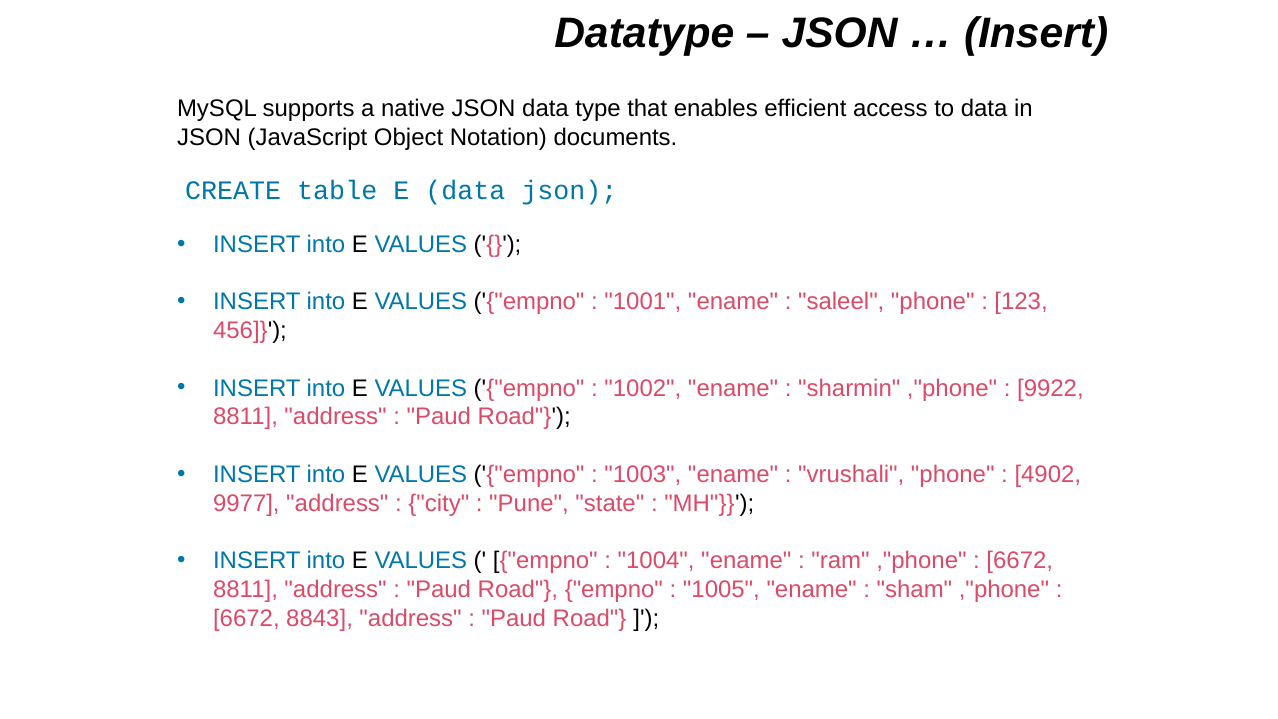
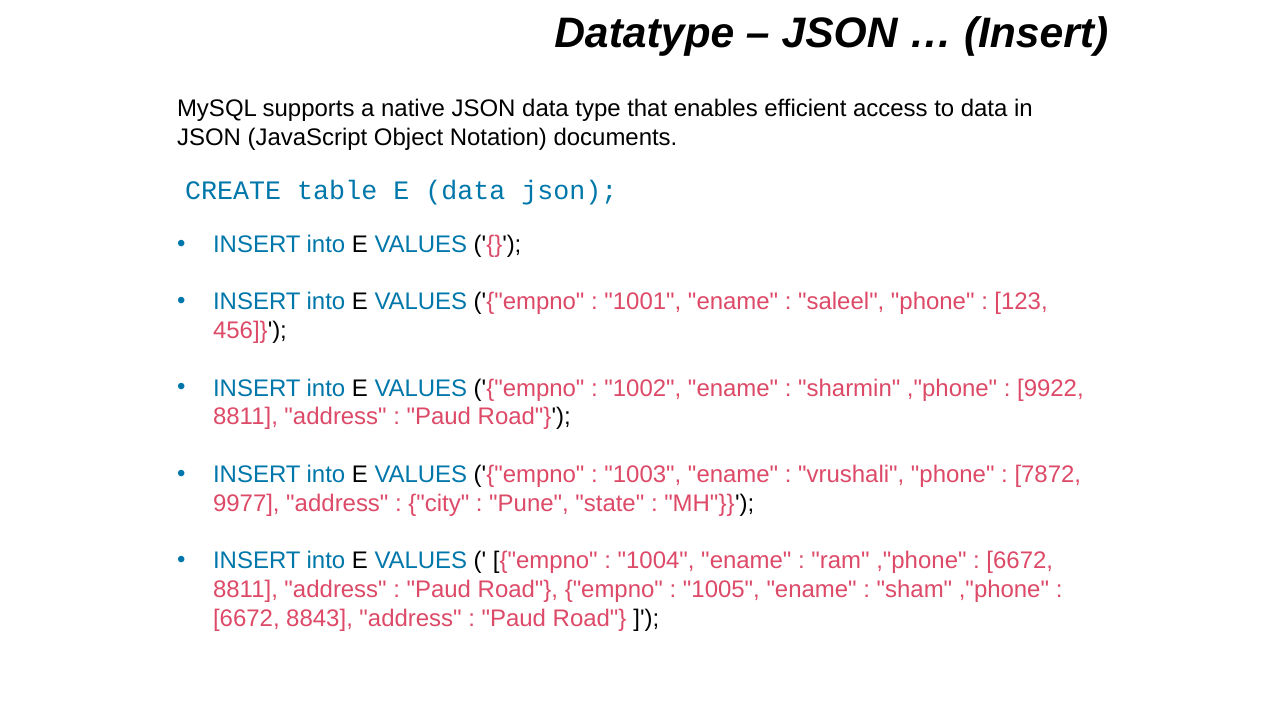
4902: 4902 -> 7872 (1048, 475)
